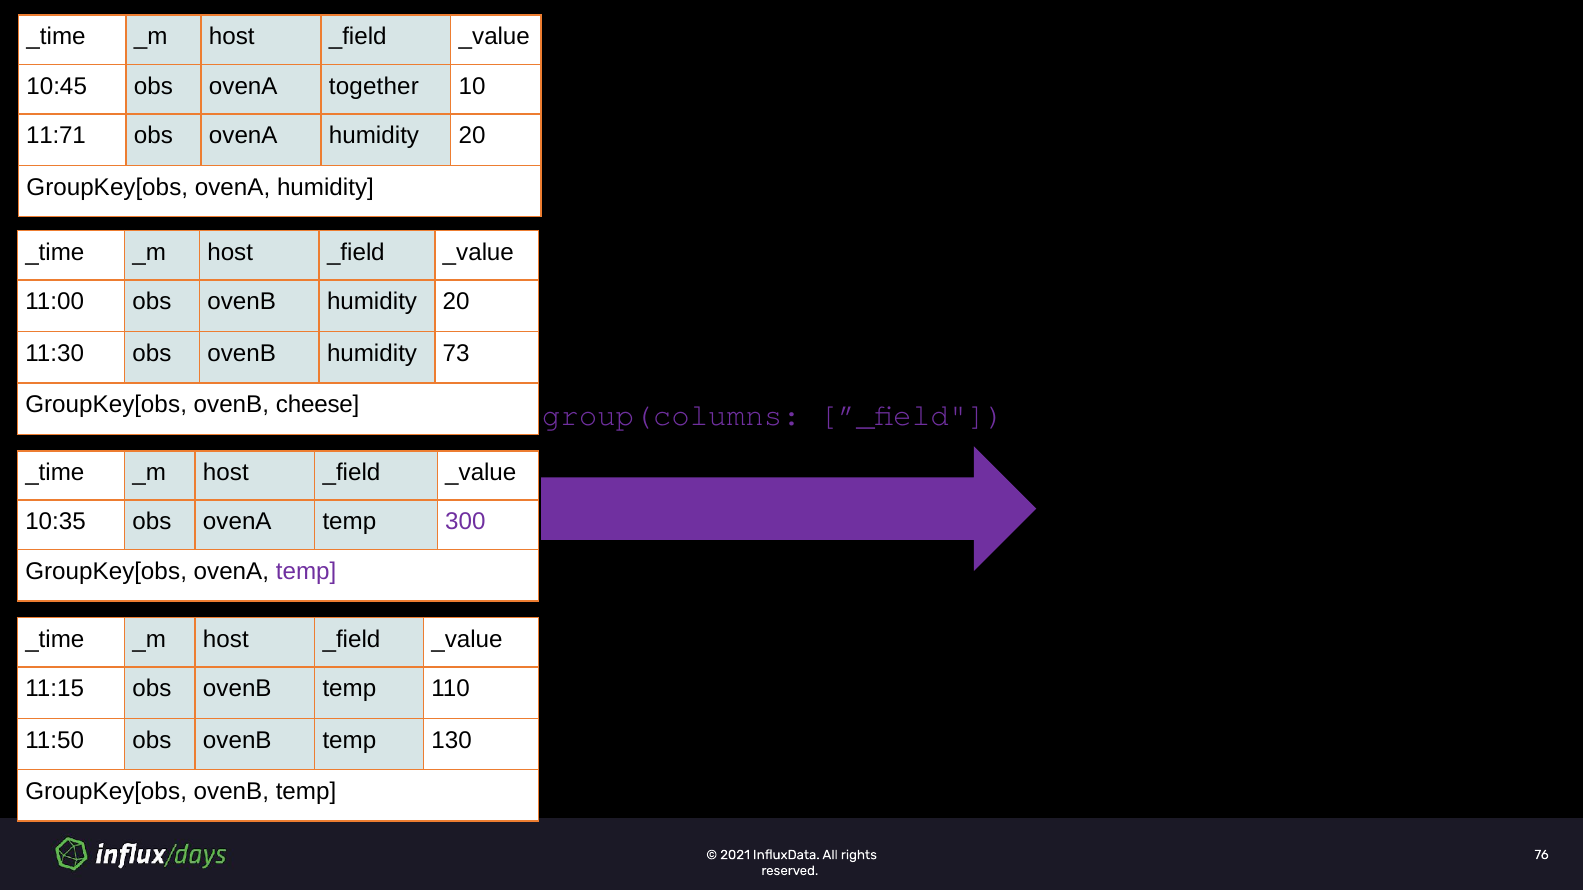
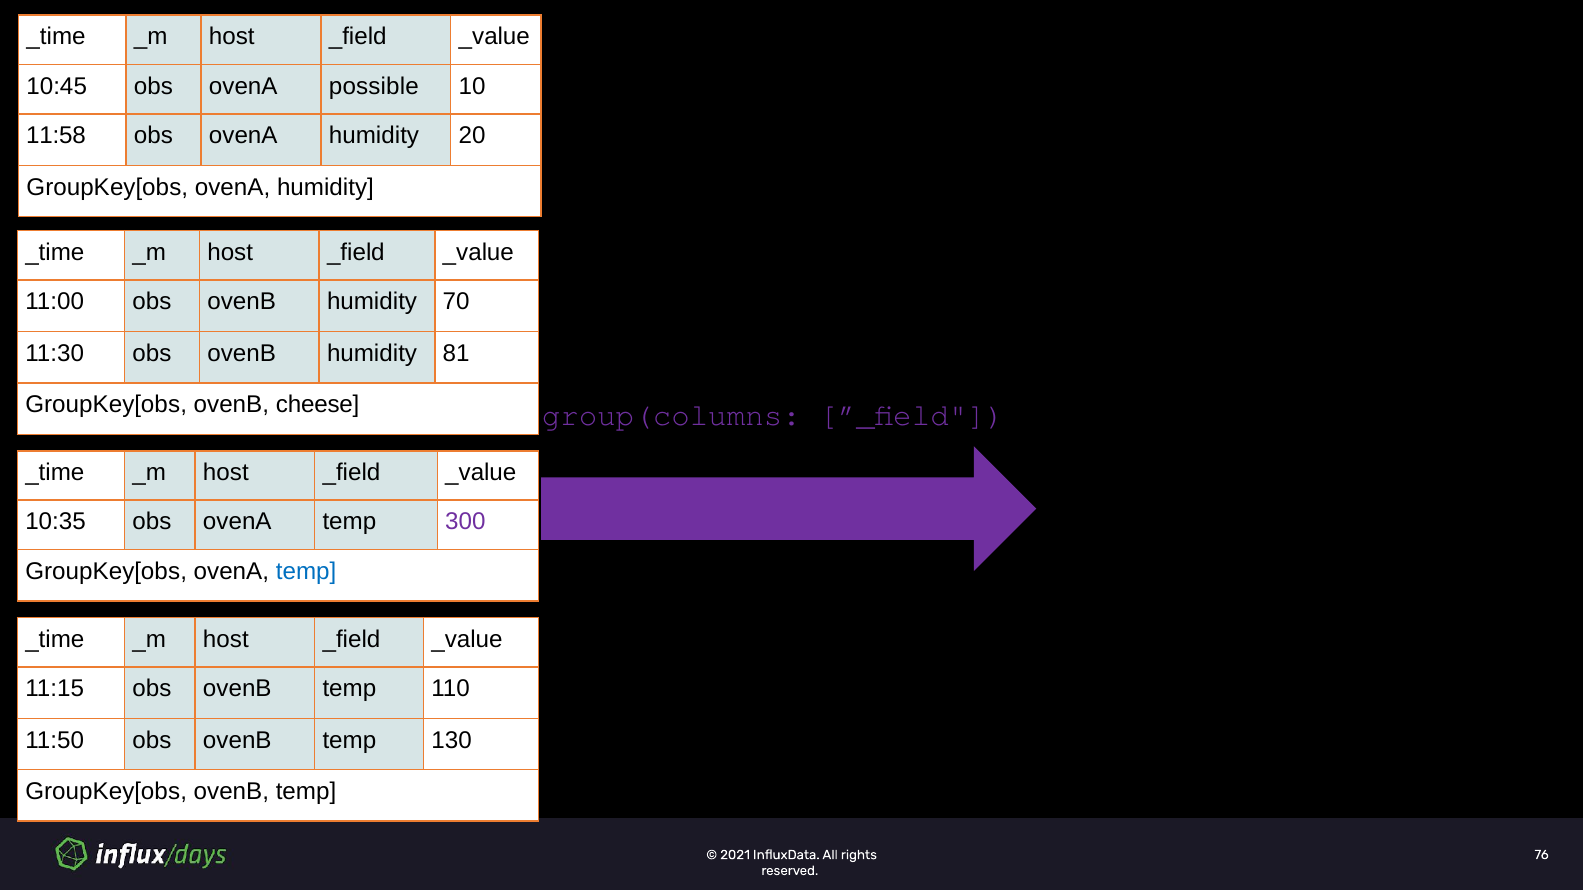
together: together -> possible (374, 86)
11:71: 11:71 -> 11:58 (56, 136)
ovenB humidity 20: 20 -> 70 (456, 302)
73: 73 -> 81 (456, 353)
temp colour: purple -> blue (306, 572)
